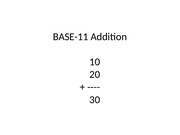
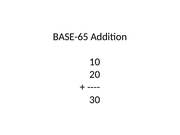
BASE-11: BASE-11 -> BASE-65 (71, 37)
